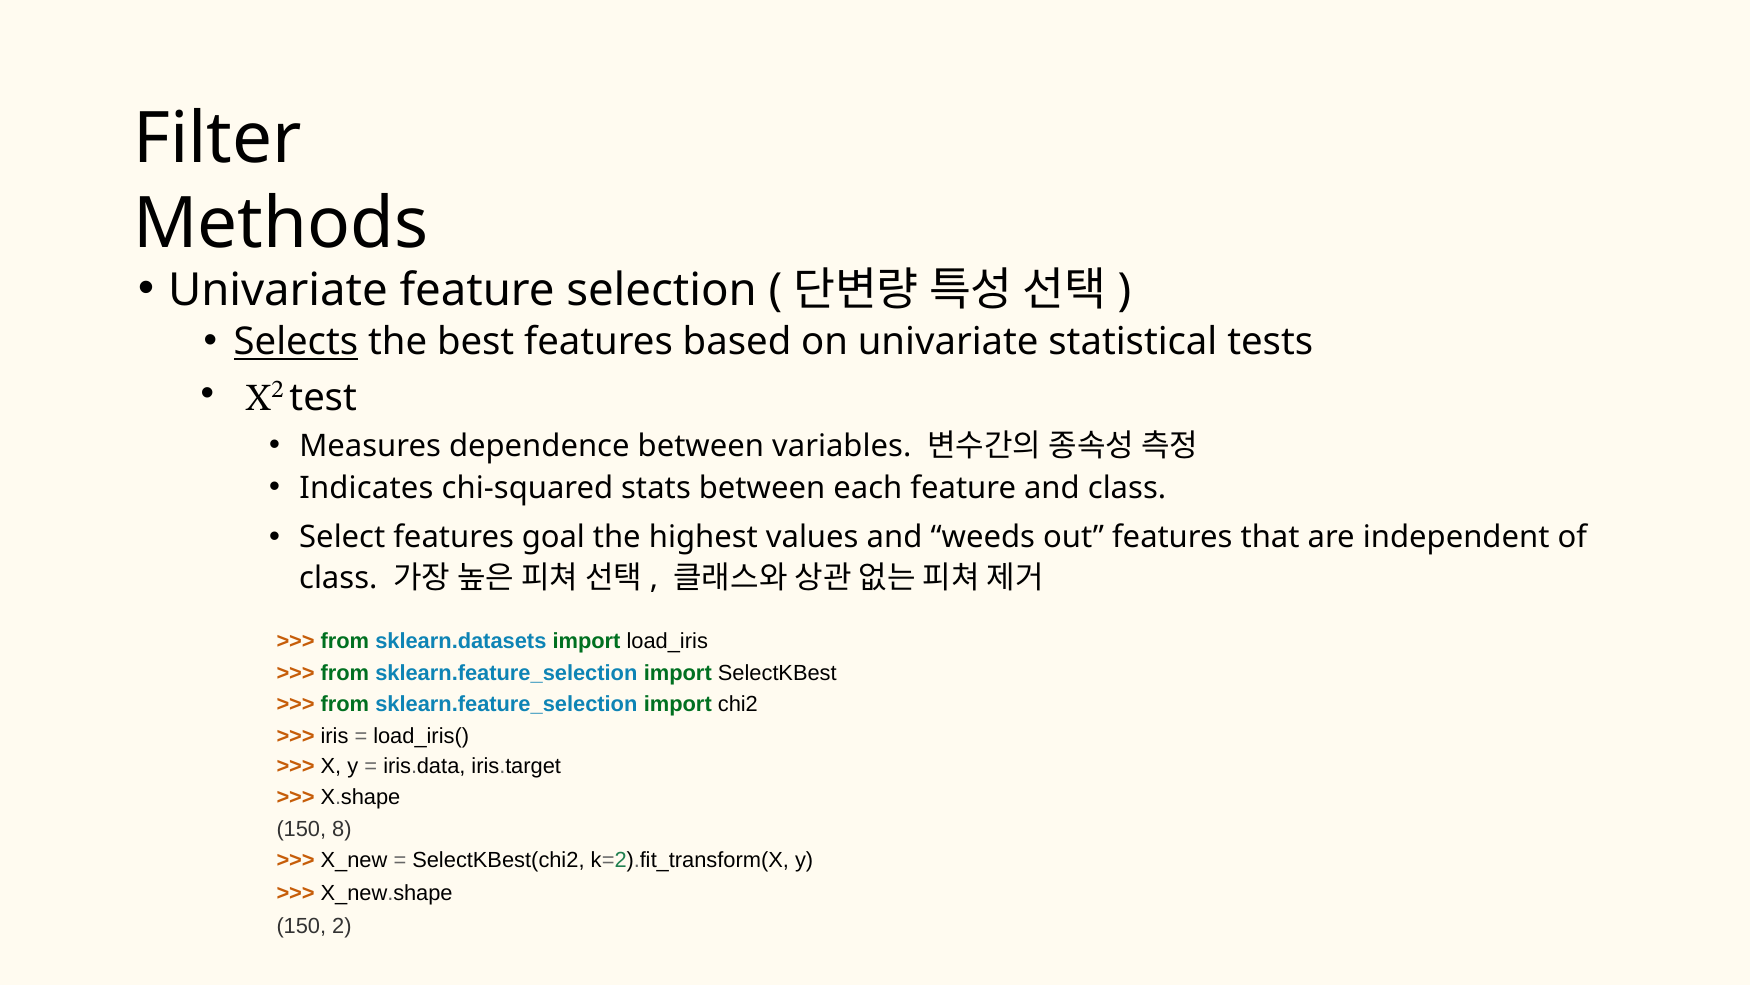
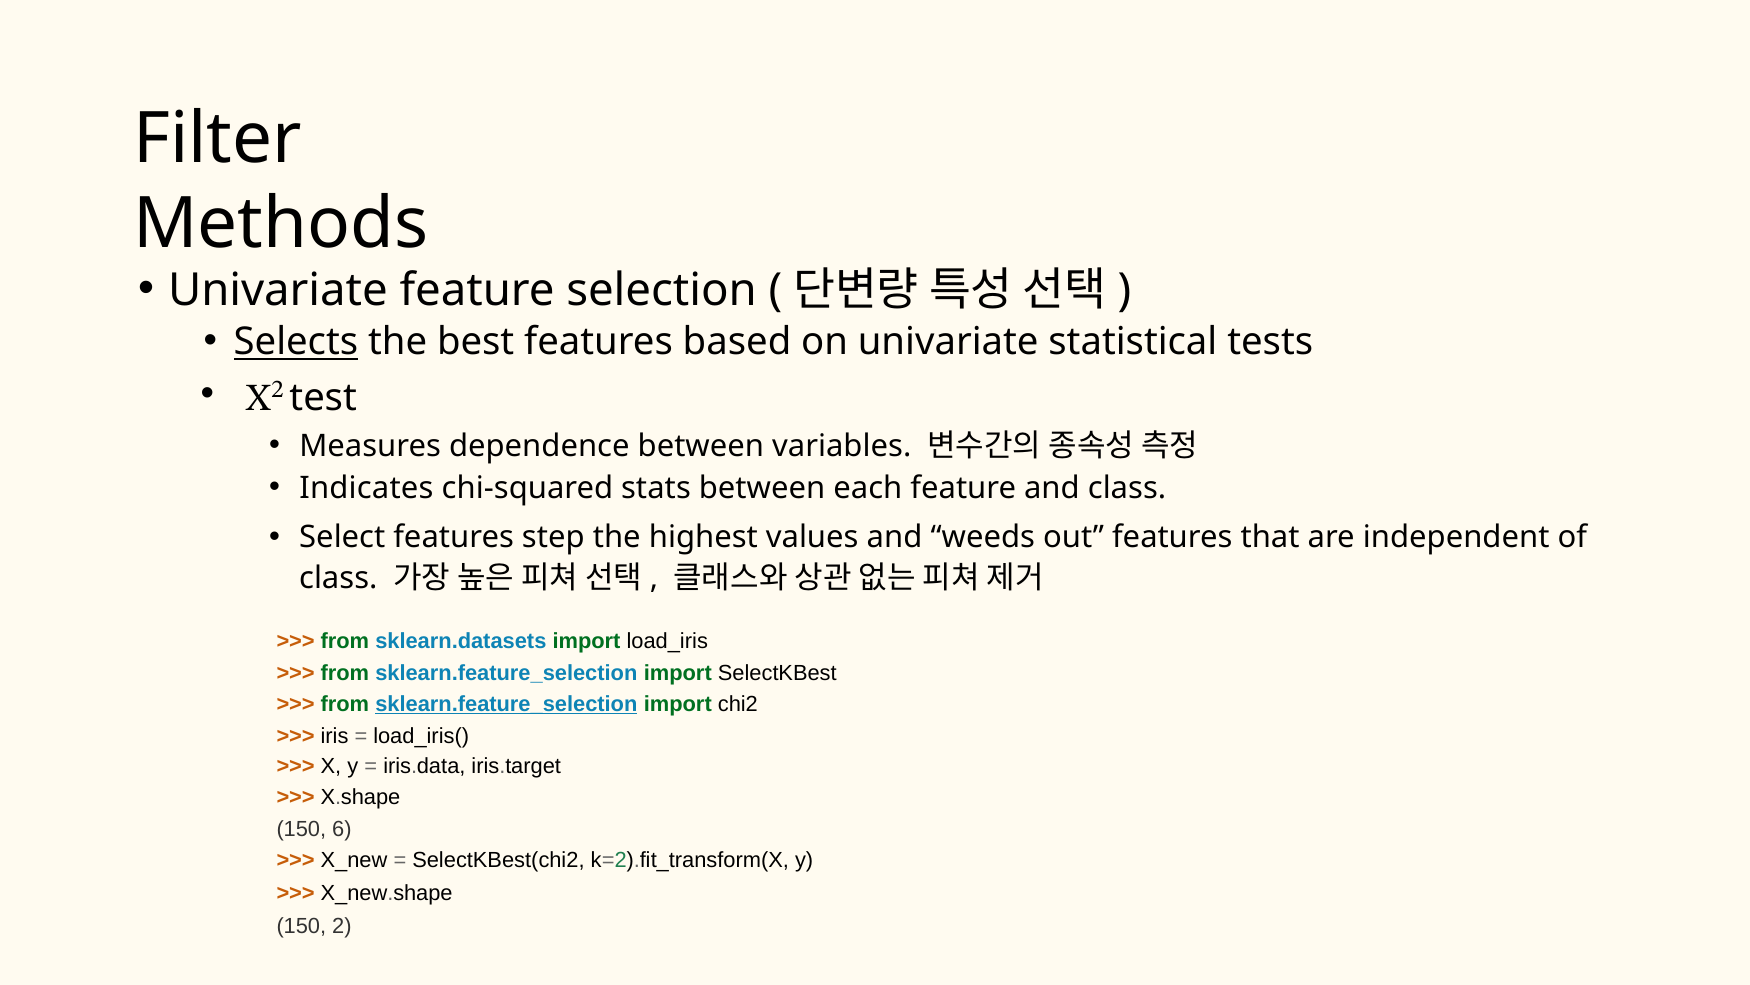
goal: goal -> step (553, 537)
sklearn.feature_selection underline: none -> present (506, 704)
8: 8 -> 6 (342, 829)
